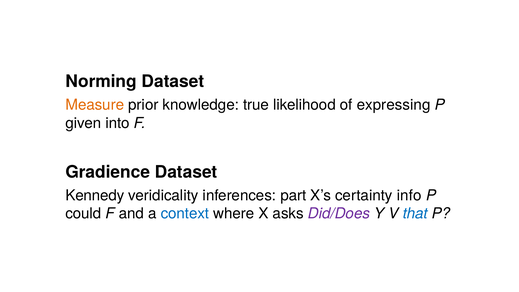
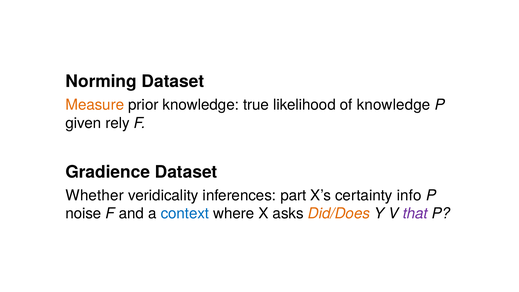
of expressing: expressing -> knowledge (394, 105)
into: into -> rely (118, 123)
Kennedy: Kennedy -> Whether (95, 195)
could: could -> noise (83, 214)
Did/Does colour: purple -> orange (339, 214)
that colour: blue -> purple (415, 214)
